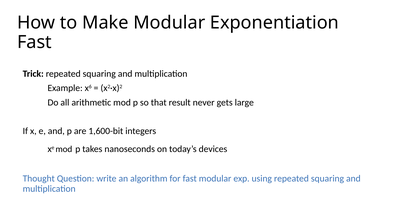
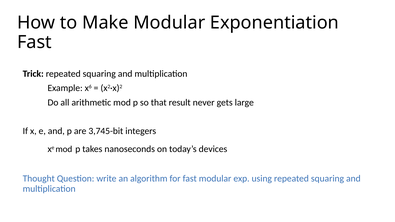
1,600-bit: 1,600-bit -> 3,745-bit (106, 131)
